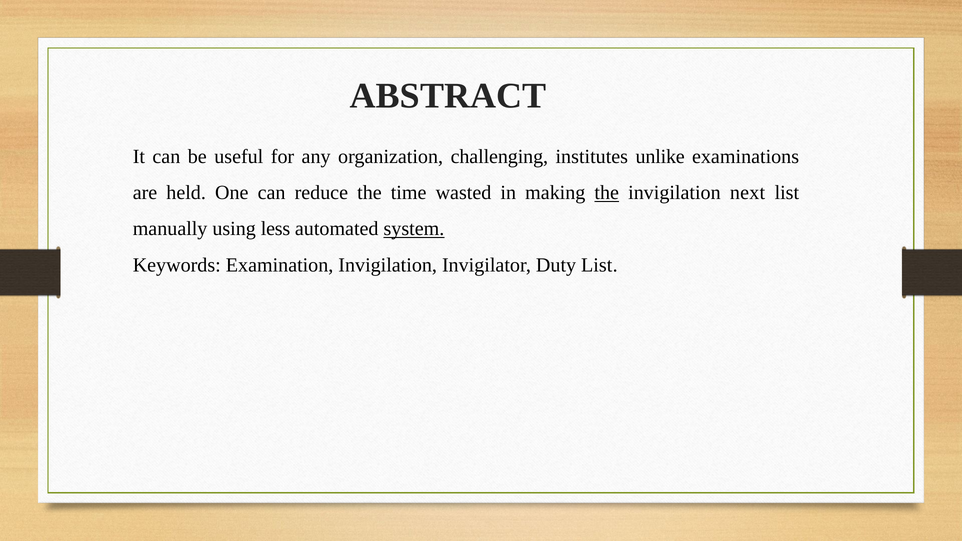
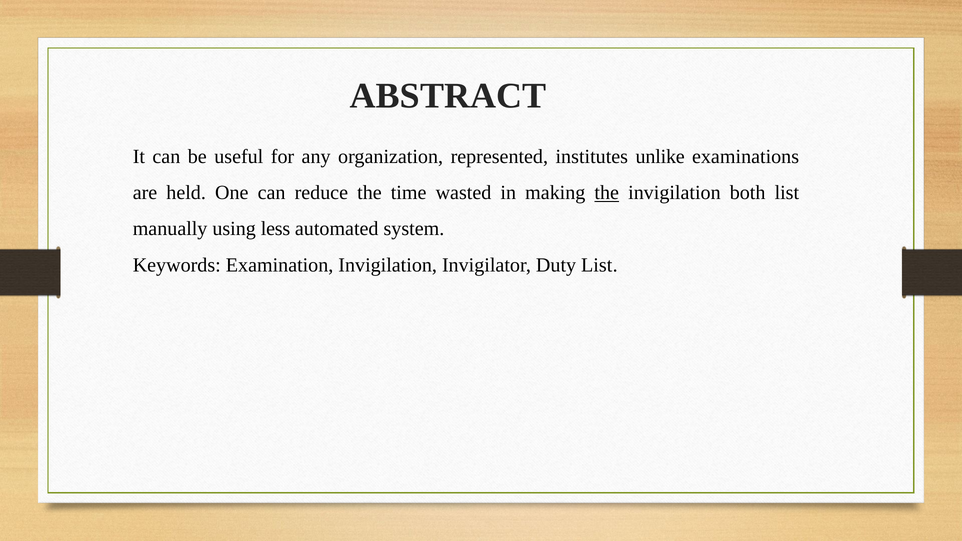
challenging: challenging -> represented (499, 157)
next: next -> both (748, 193)
system underline: present -> none (414, 229)
